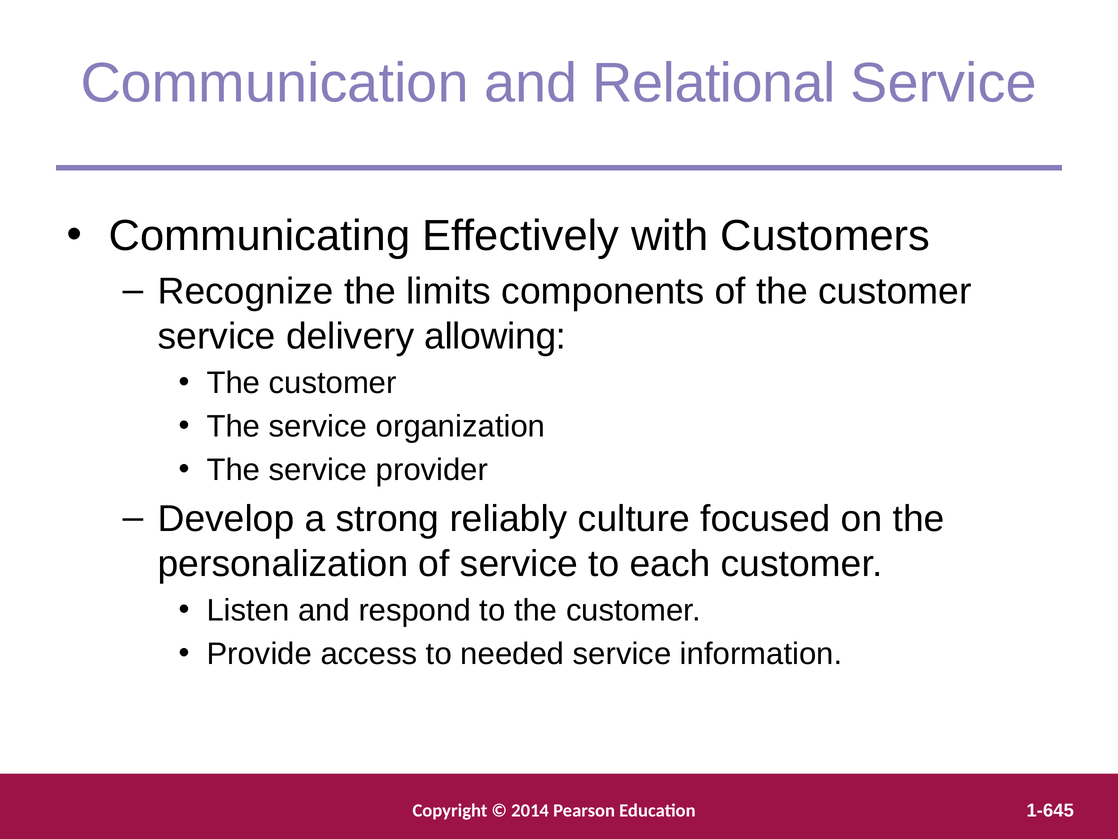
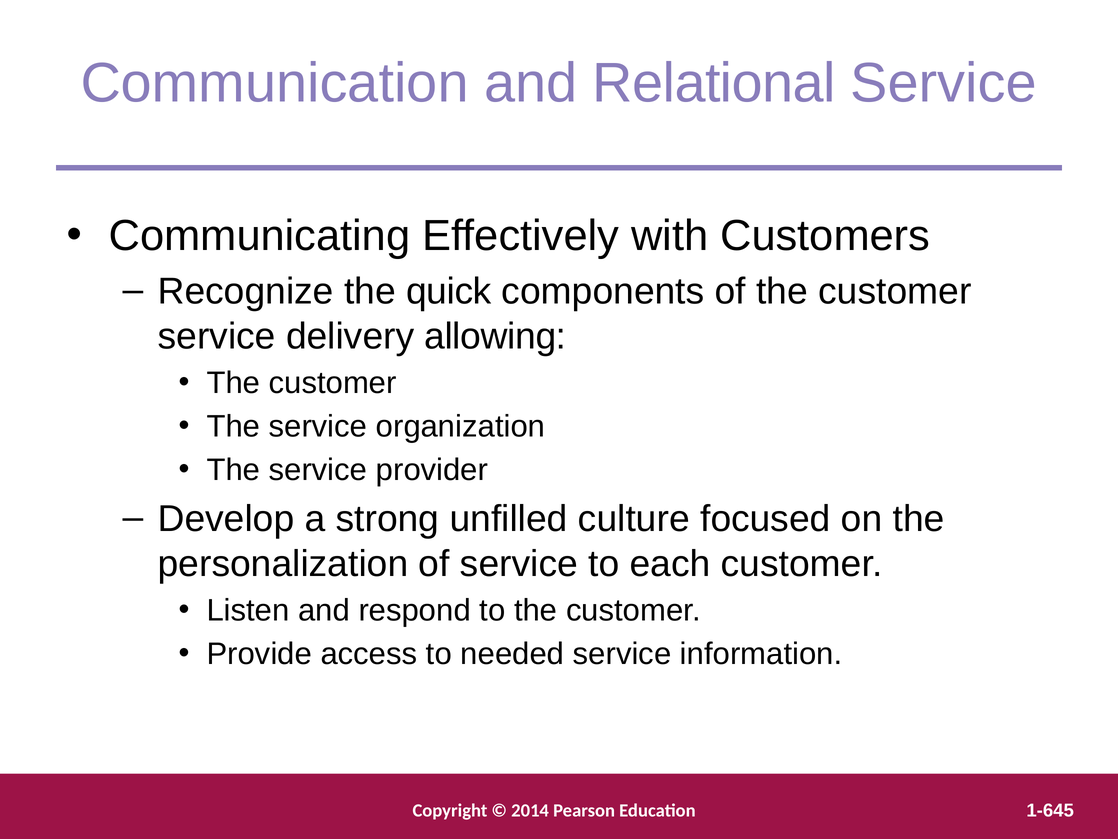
limits: limits -> quick (449, 291)
reliably: reliably -> unfilled (509, 519)
